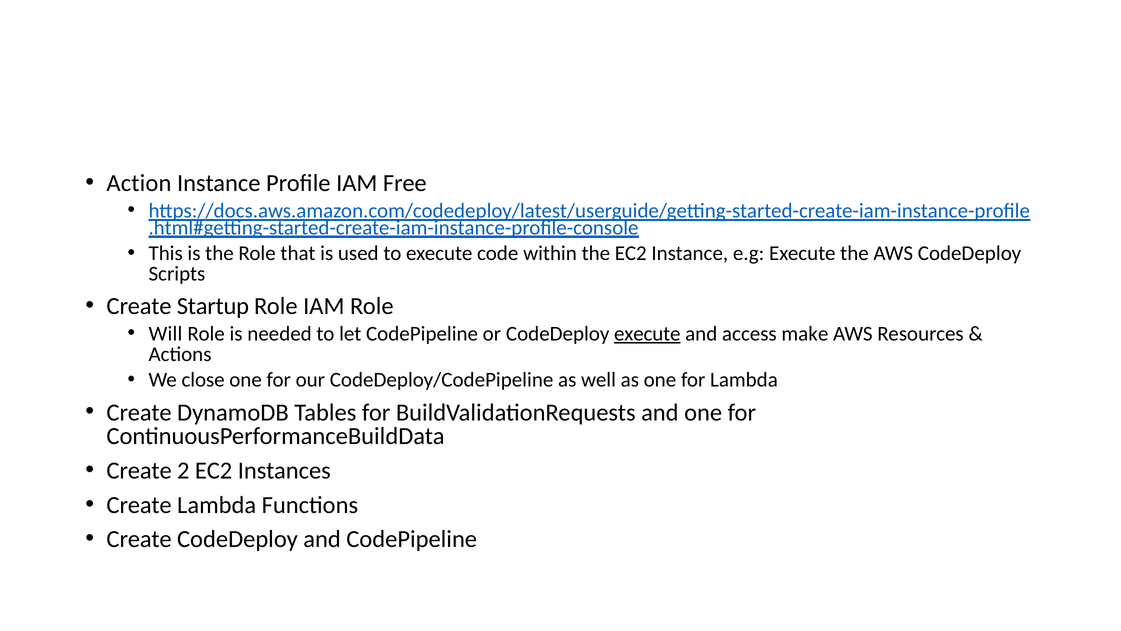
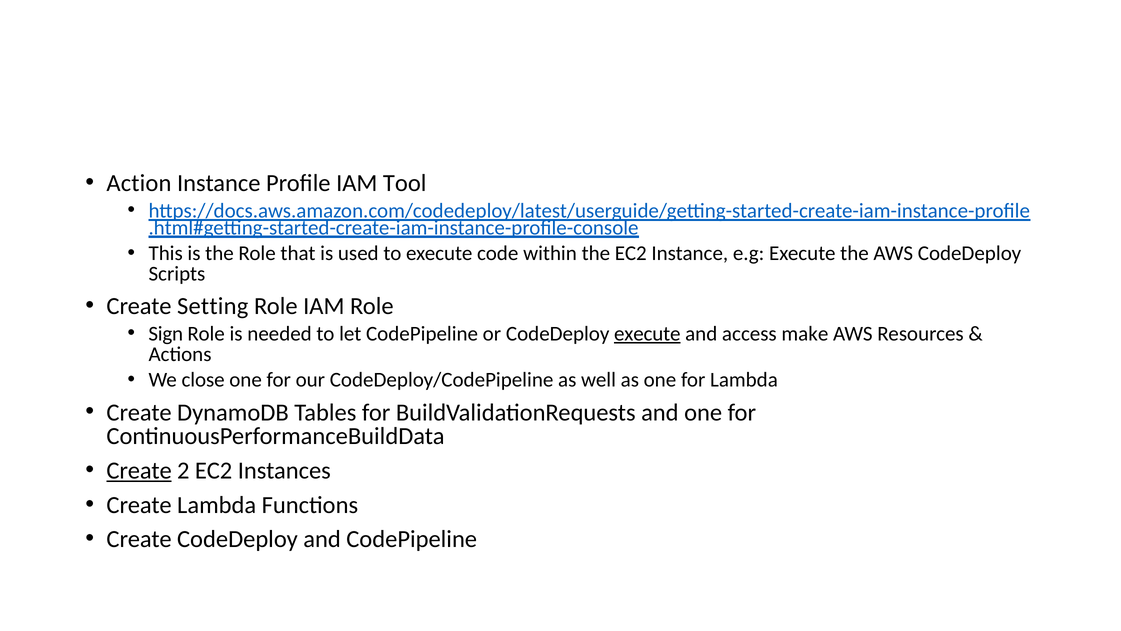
Free: Free -> Tool (405, 183)
Startup: Startup -> Setting (213, 306)
Will: Will -> Sign (166, 334)
Create underline: none -> present (139, 470)
